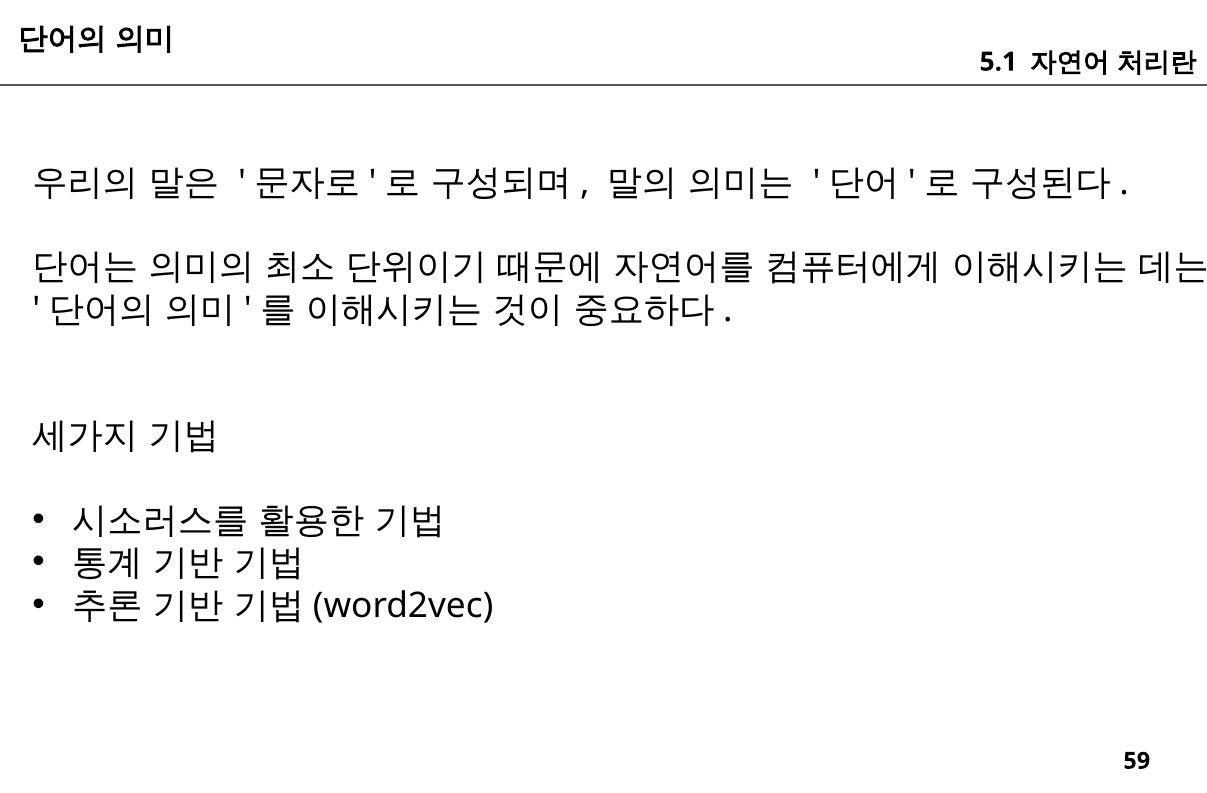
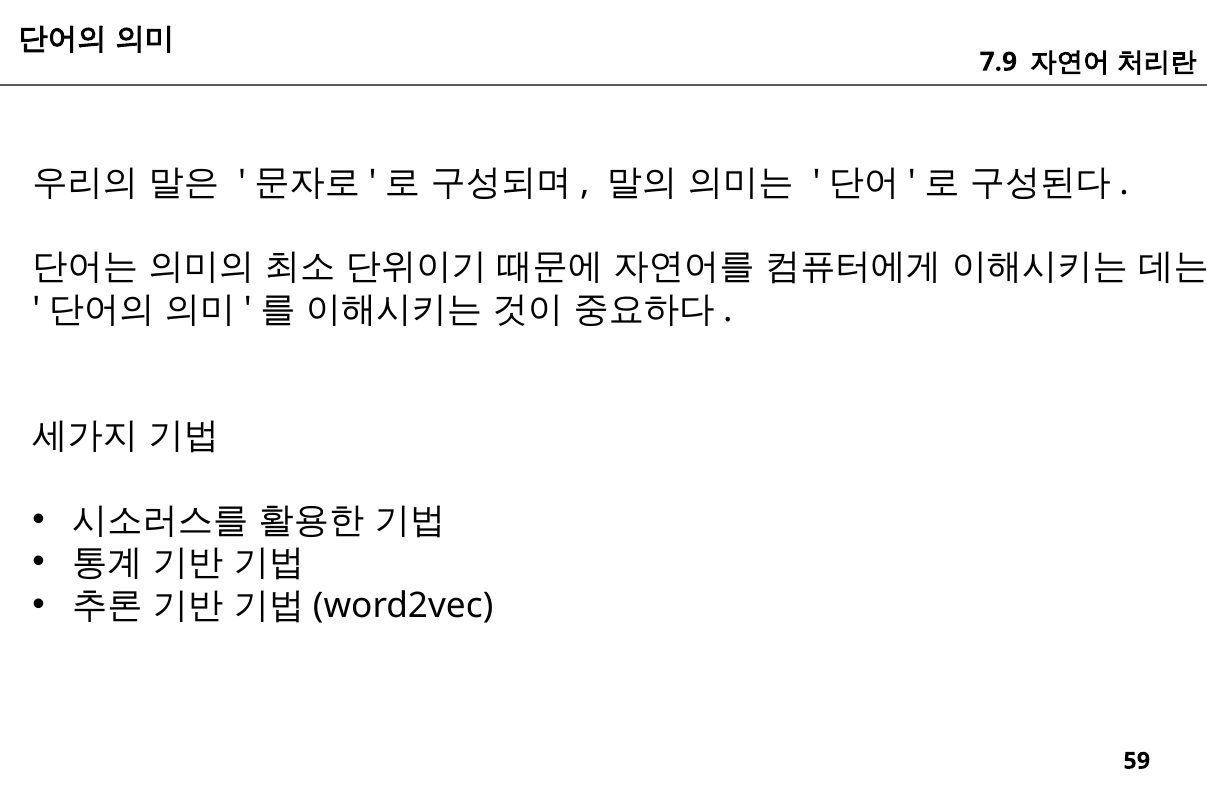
5.1: 5.1 -> 7.9 (998, 62)
